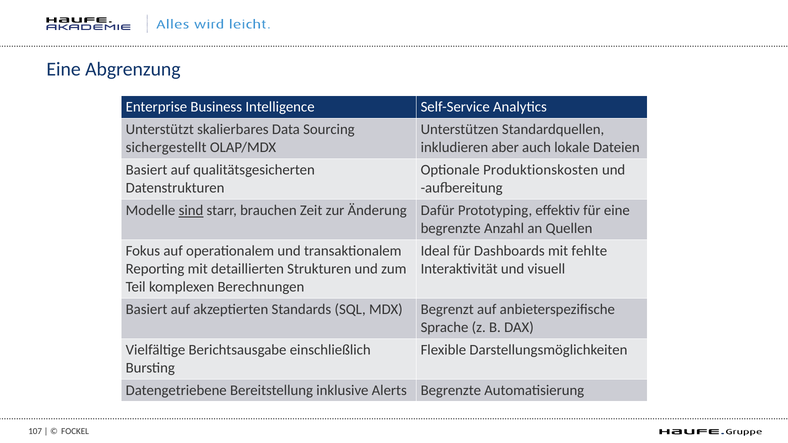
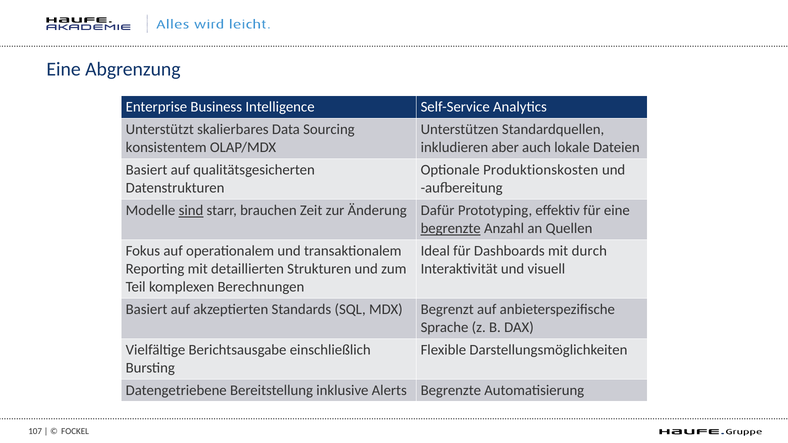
sichergestellt: sichergestellt -> konsistentem (166, 148)
begrenzte underline: none -> present (451, 229)
fehlte: fehlte -> durch (589, 251)
